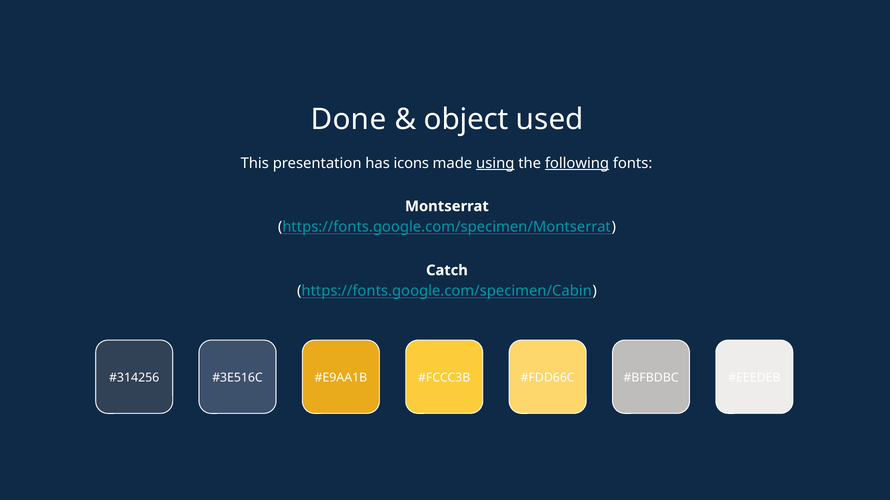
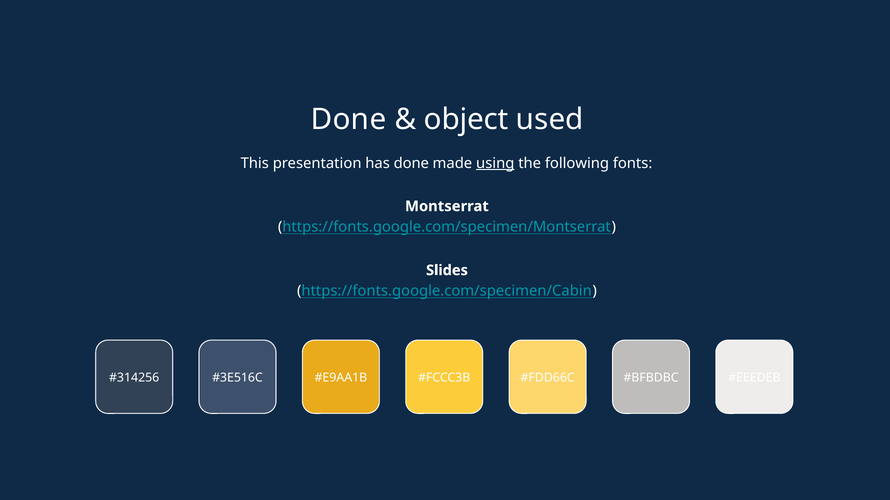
has icons: icons -> done (411, 163)
following underline: present -> none (577, 163)
Catch: Catch -> Slides (447, 271)
